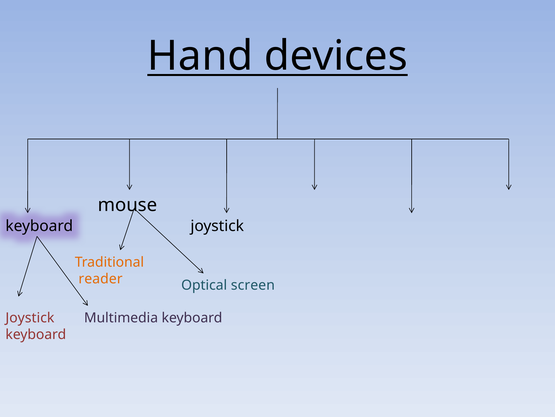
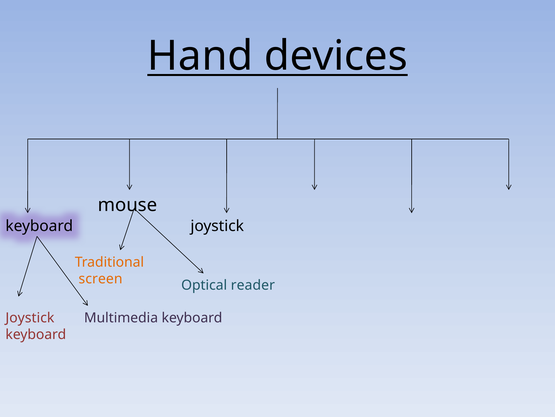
reader: reader -> screen (101, 278)
screen: screen -> reader (253, 285)
